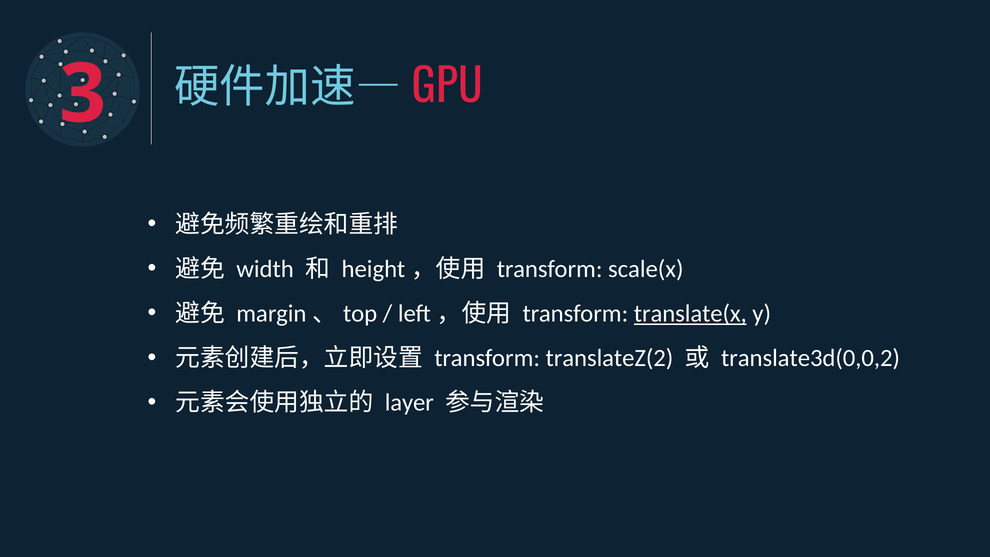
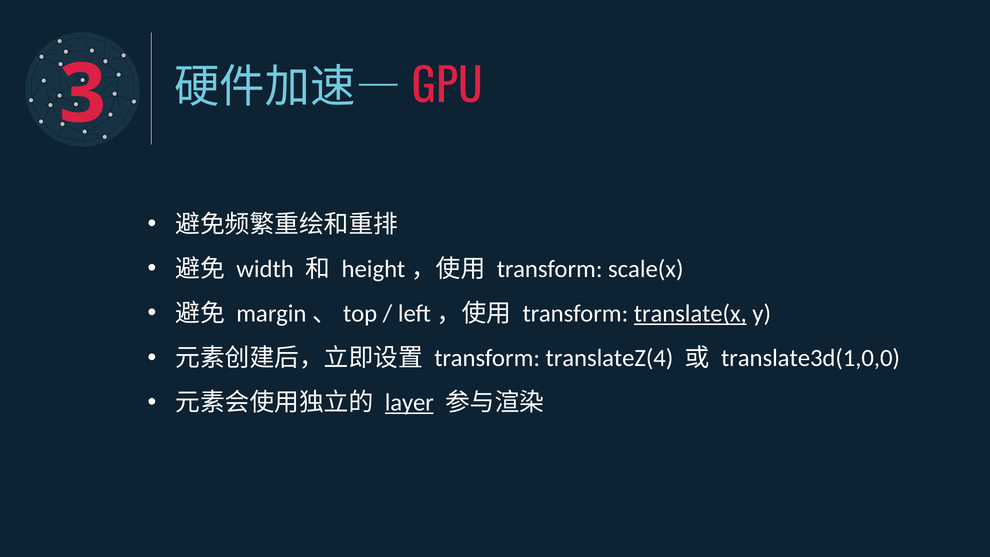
translateZ(2: translateZ(2 -> translateZ(4 (609, 358)
translate3d(0,0,2: translate3d(0,0,2 -> translate3d(1,0,0 (810, 358)
layer underline: none -> present (409, 403)
